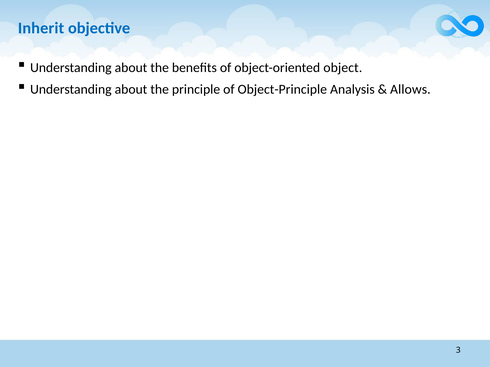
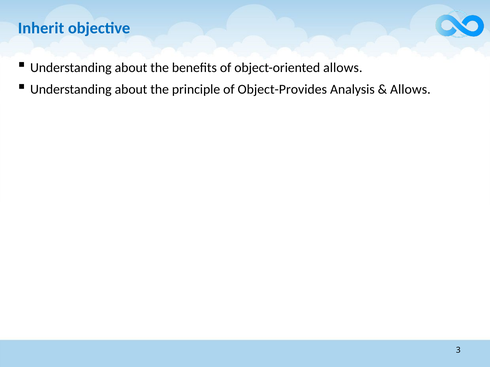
object-oriented object: object -> allows (343, 68)
Object-Principle: Object-Principle -> Object-Provides (282, 90)
